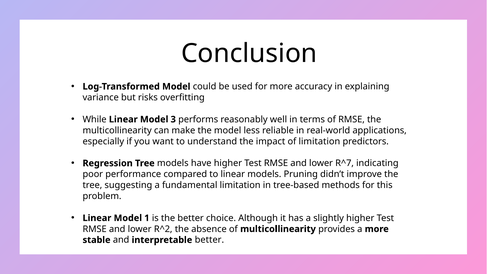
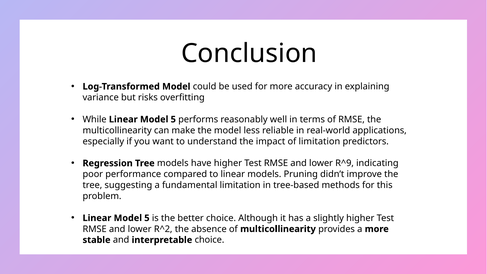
While Linear Model 3: 3 -> 5 (173, 119)
R^7: R^7 -> R^9 (345, 163)
1: 1 -> 5 (147, 218)
interpretable better: better -> choice (209, 240)
